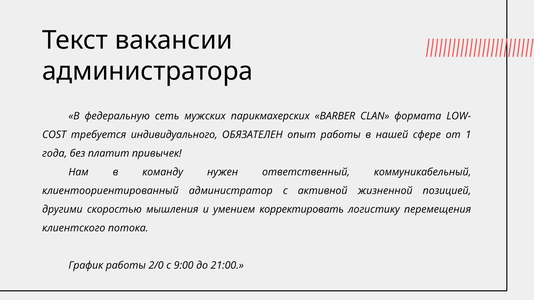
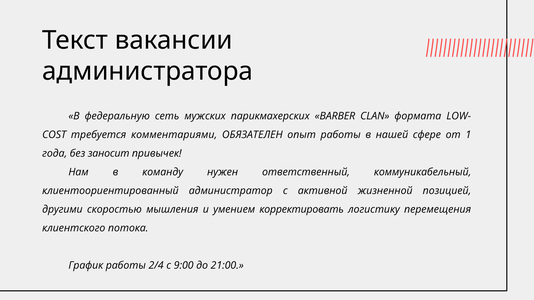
индивидуального: индивидуального -> комментариями (174, 135)
платит: платит -> заносит (109, 154)
2/0: 2/0 -> 2/4 (156, 266)
